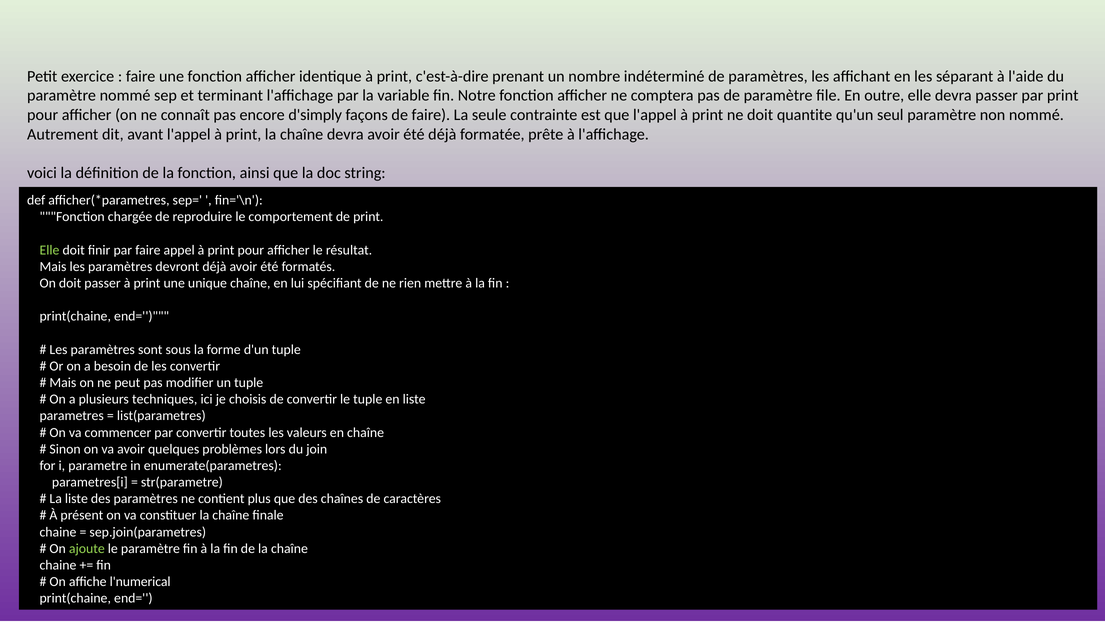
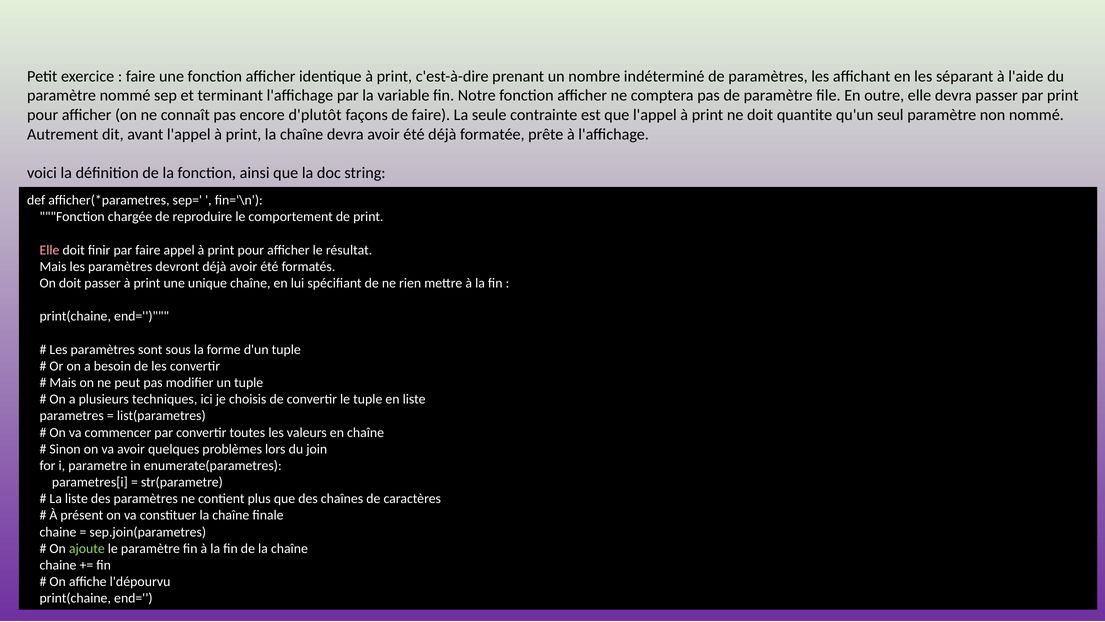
d'simply: d'simply -> d'plutôt (315, 115)
Elle colour: light green -> pink (49, 250)
l'numerical: l'numerical -> l'dépourvu (140, 581)
